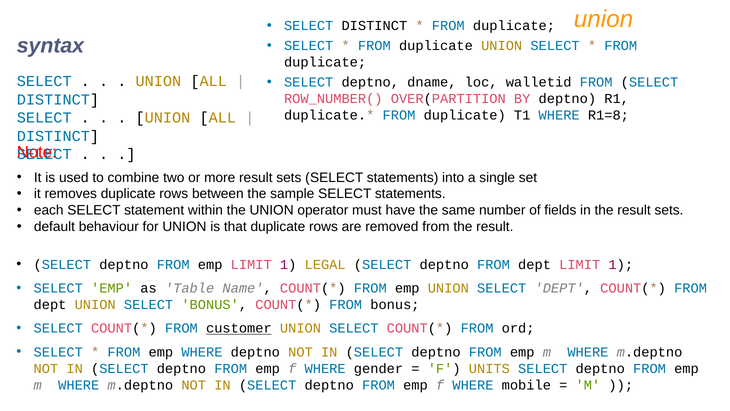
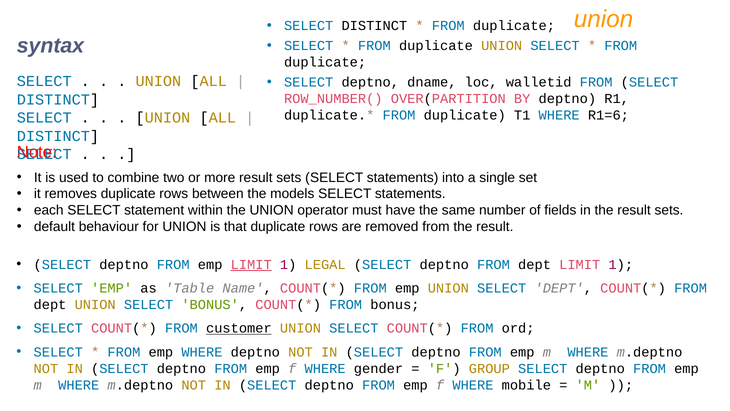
R1=8: R1=8 -> R1=6 (608, 115)
sample: sample -> models (292, 194)
LIMIT underline: none -> present (251, 264)
UNITS: UNITS -> GROUP (489, 368)
